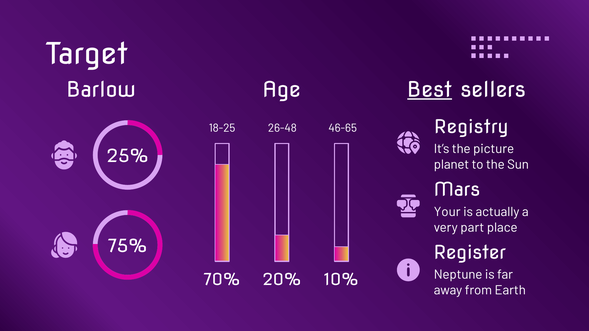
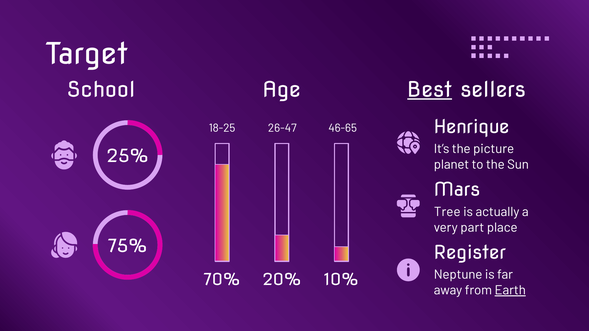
Barlow: Barlow -> School (101, 90)
Registry: Registry -> Henrique (472, 127)
26-48: 26-48 -> 26-47 (282, 128)
Your: Your -> Tree (447, 212)
Earth underline: none -> present (510, 291)
